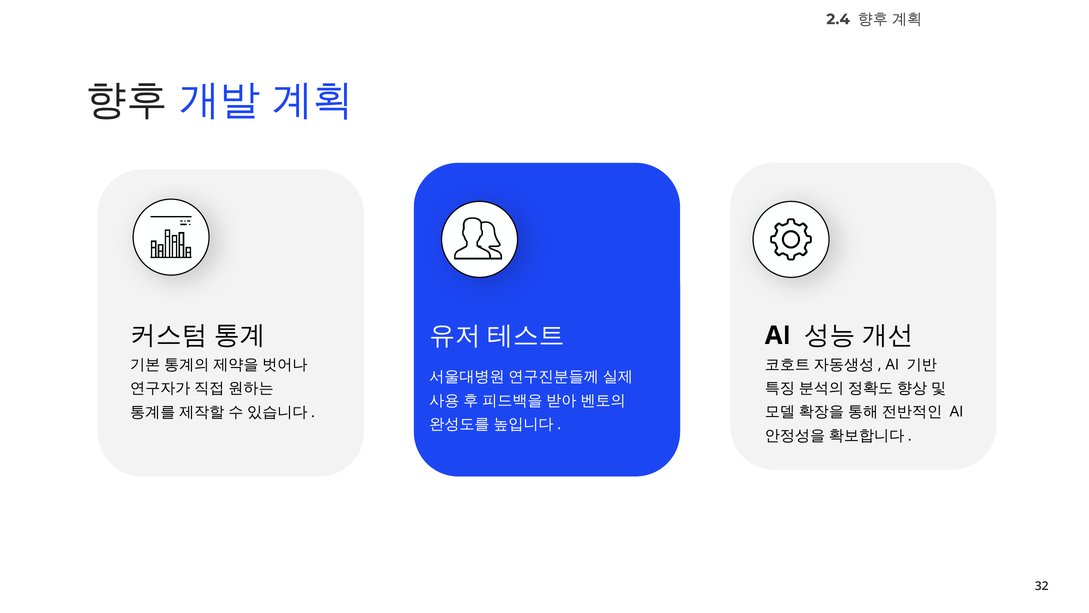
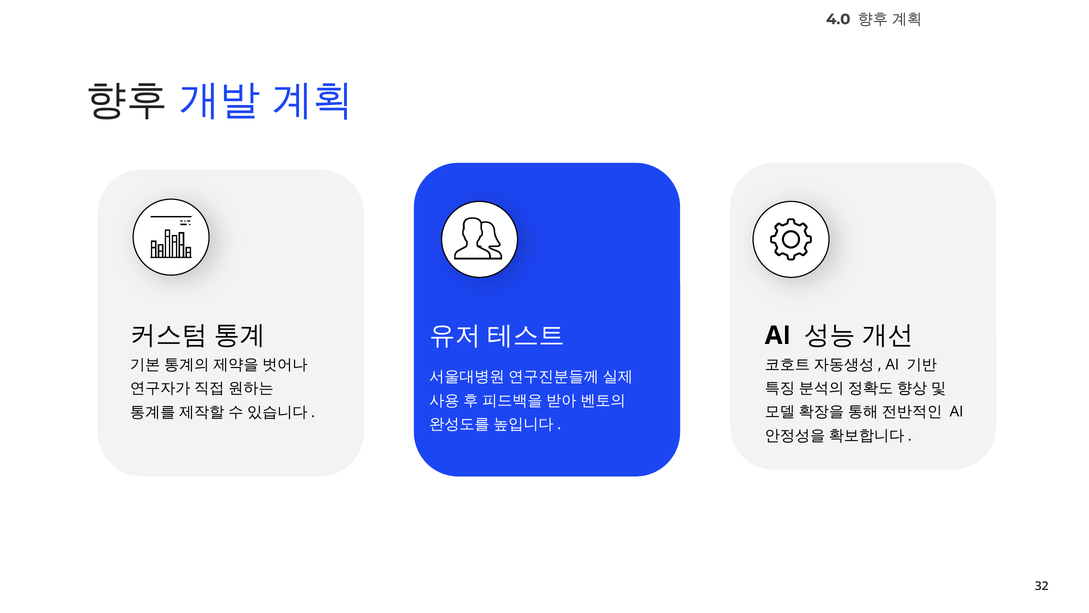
2.4: 2.4 -> 4.0 (838, 19)
